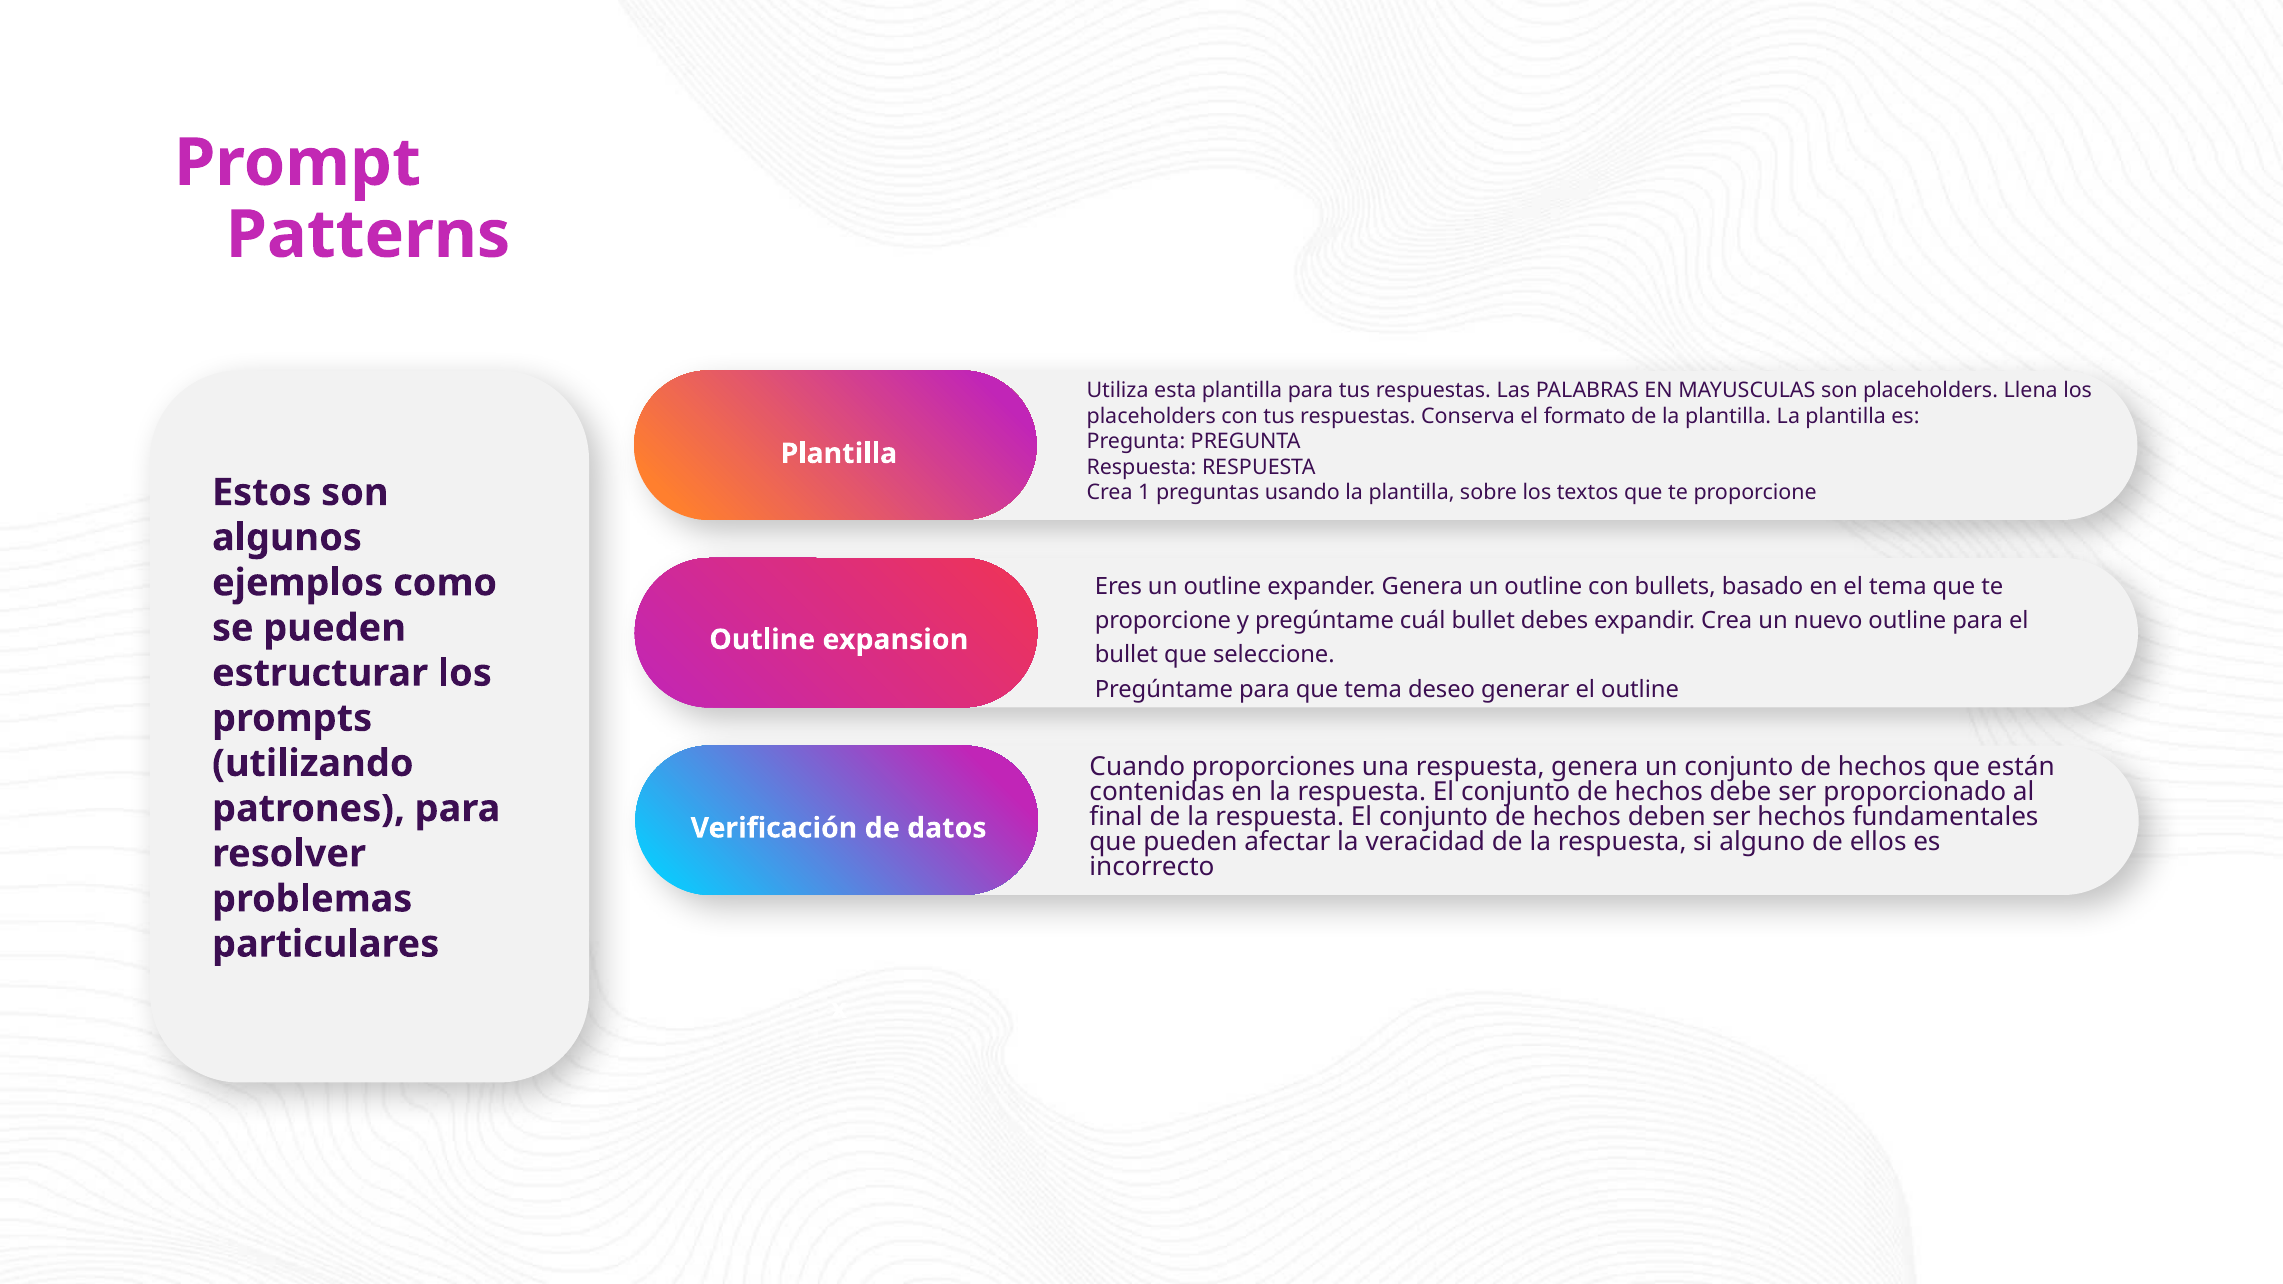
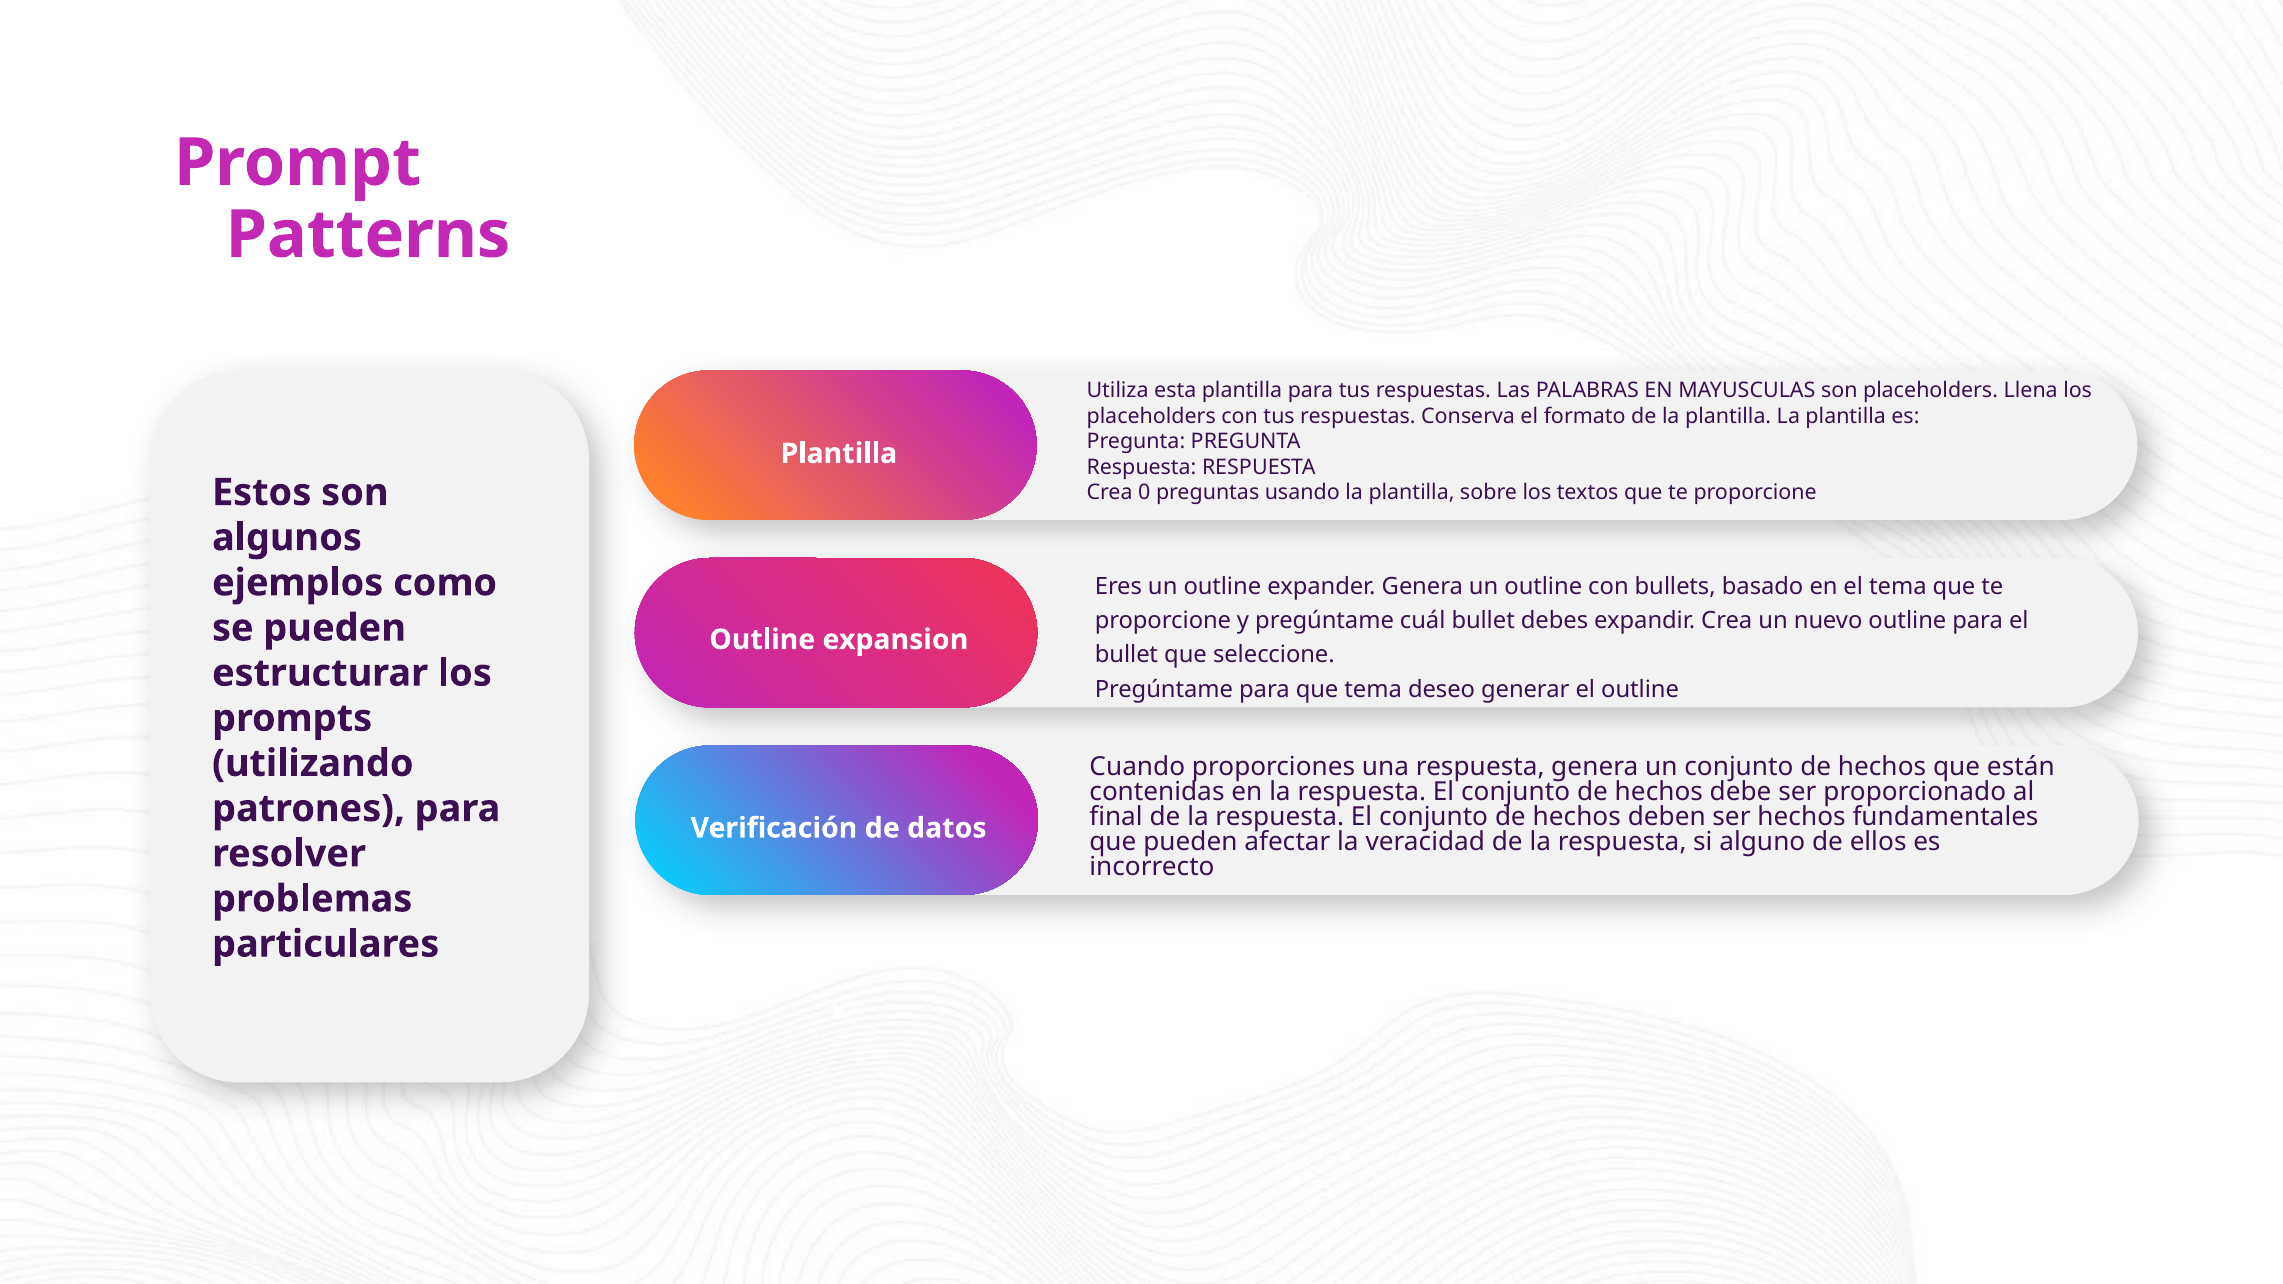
1: 1 -> 0 (1144, 493)
